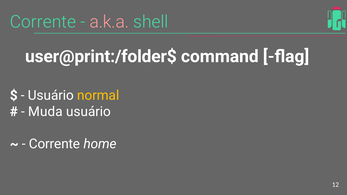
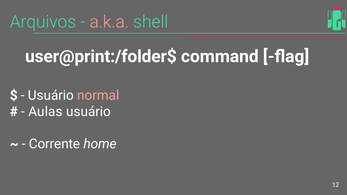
Corrente: Corrente -> Arquivos (43, 22)
normal colour: yellow -> pink (98, 96)
Muda: Muda -> Aulas (45, 112)
